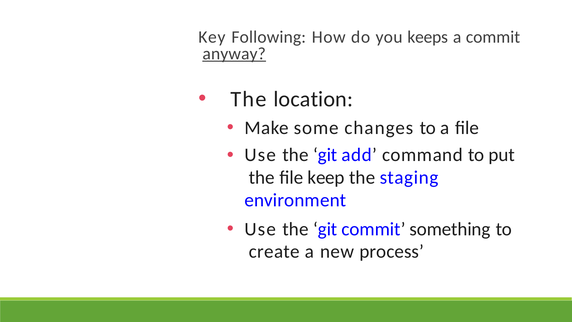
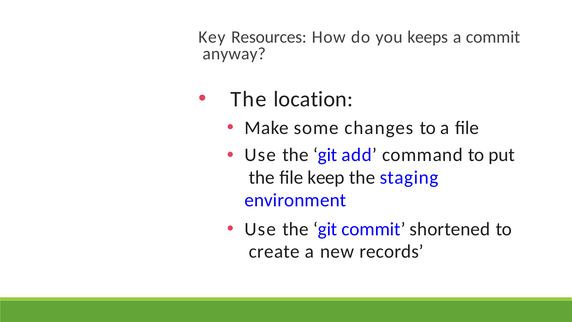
Following: Following -> Resources (269, 37)
anyway underline: present -> none (234, 54)
something: something -> shortened (450, 229)
process: process -> records (392, 251)
